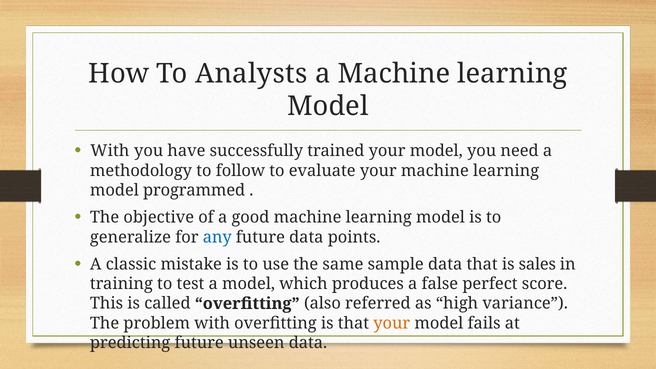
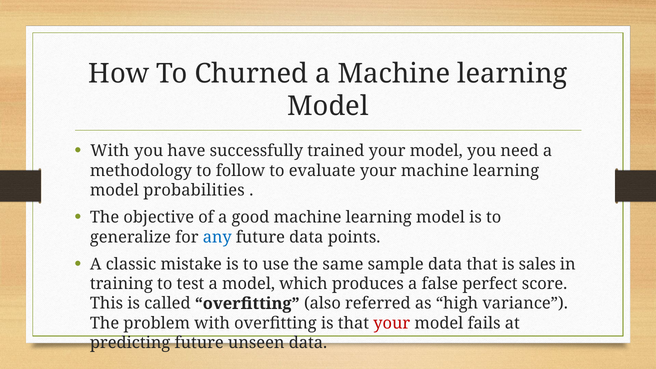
Analysts: Analysts -> Churned (251, 74)
programmed: programmed -> probabilities (194, 190)
your colour: orange -> red (392, 323)
